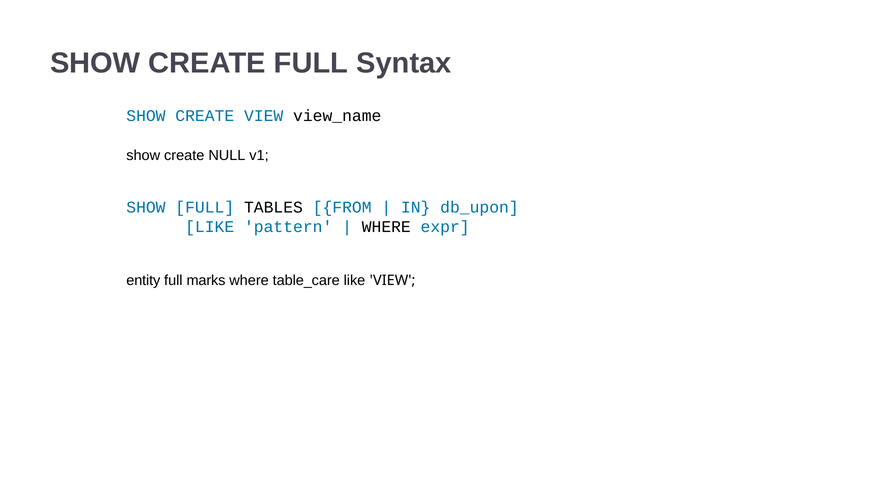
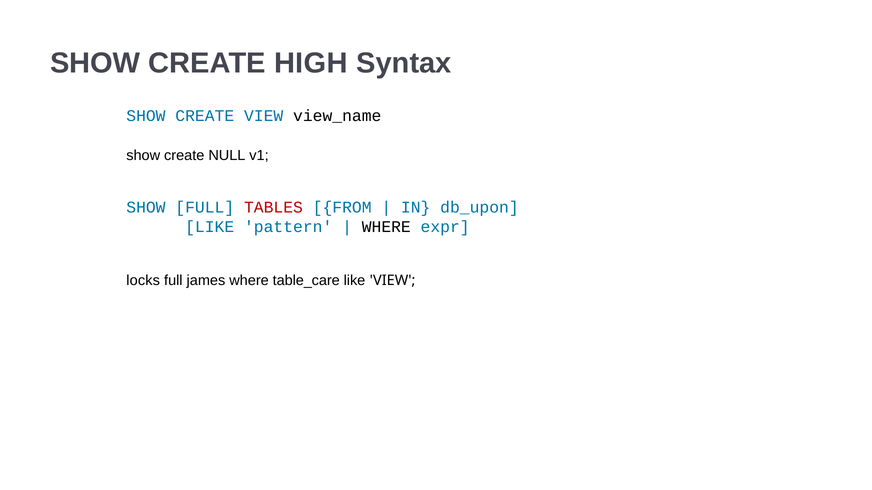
CREATE FULL: FULL -> HIGH (311, 63)
TABLES colour: black -> red (273, 208)
entity: entity -> locks (143, 281)
marks: marks -> james (206, 281)
